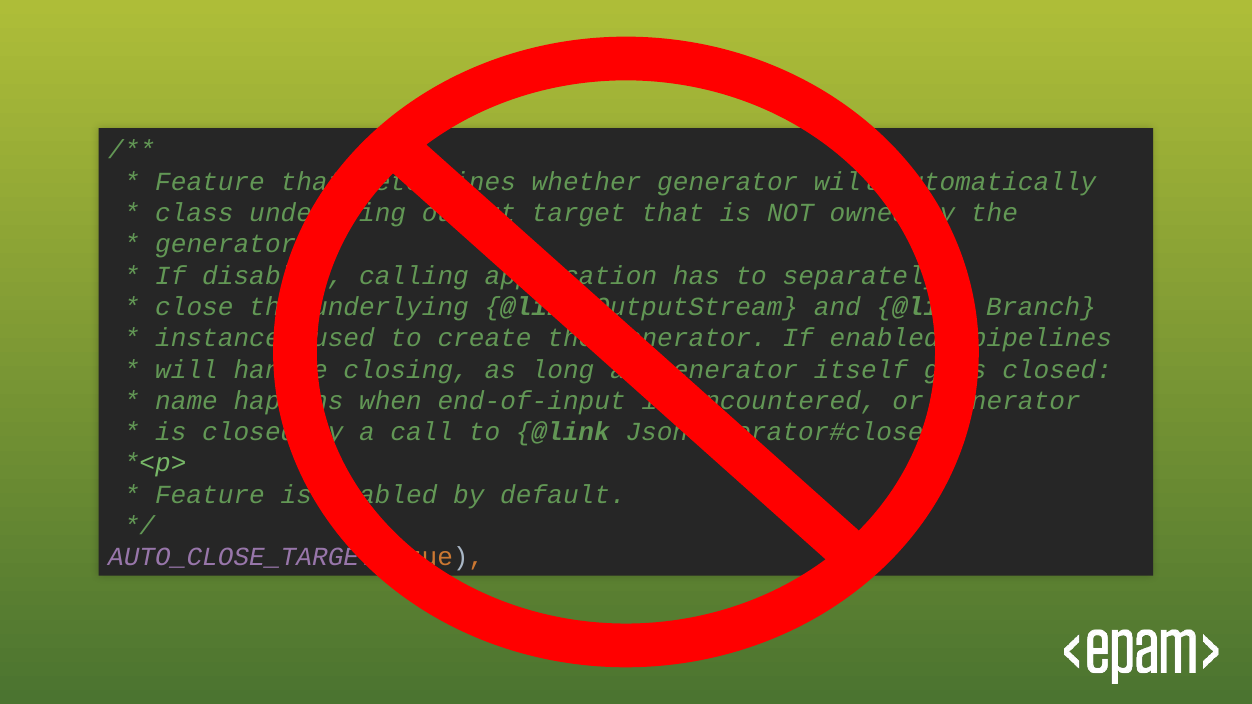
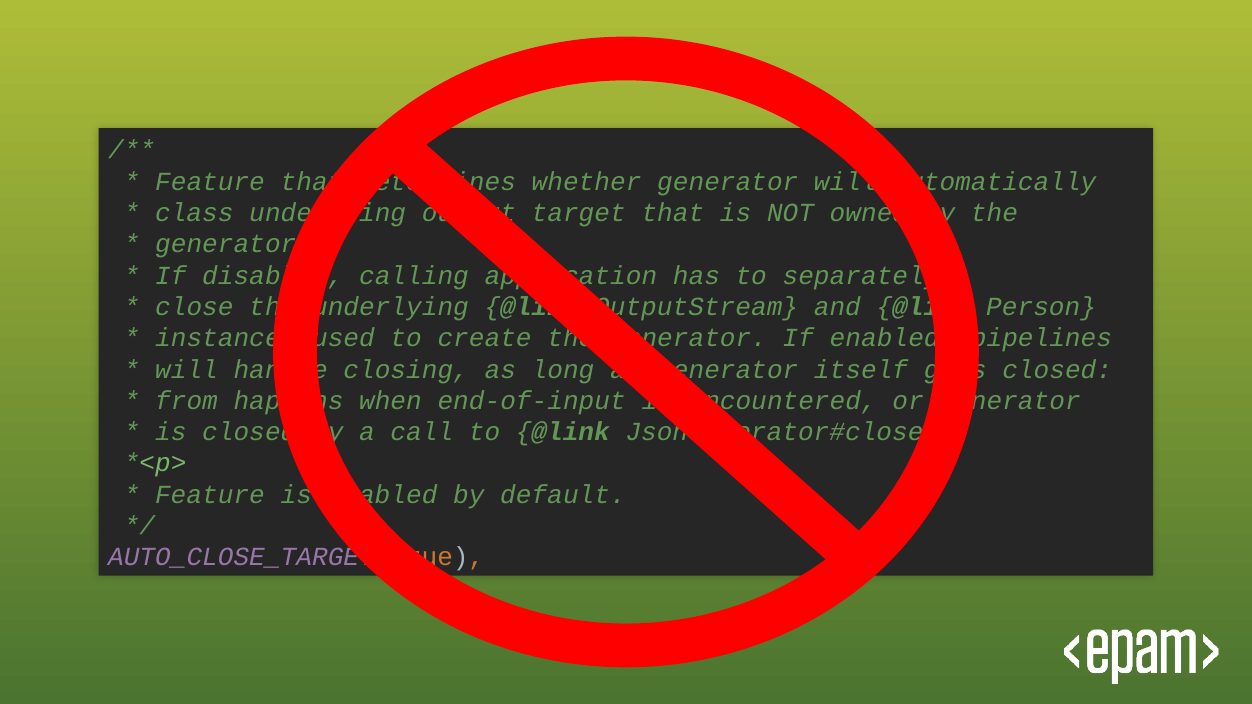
Branch: Branch -> Person (1041, 307)
name: name -> from (186, 401)
